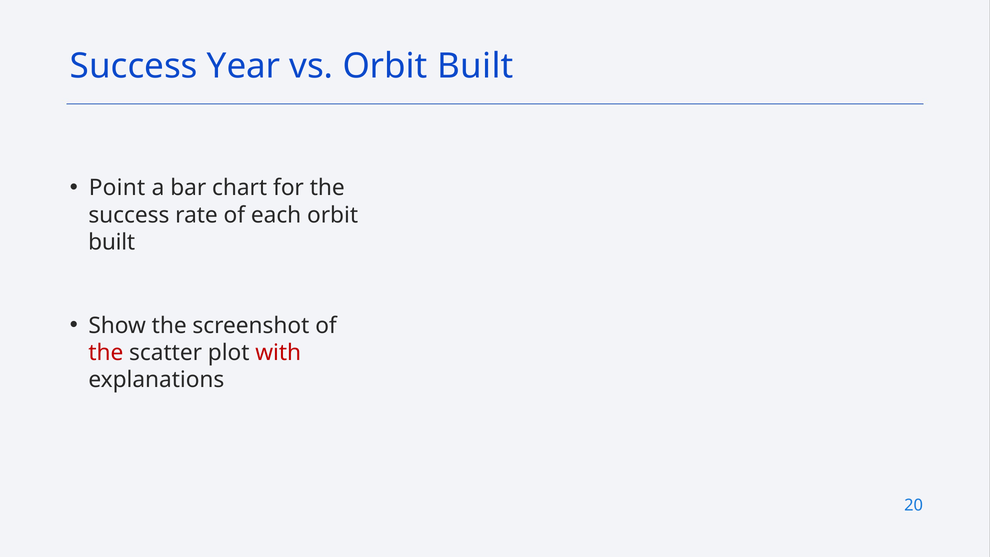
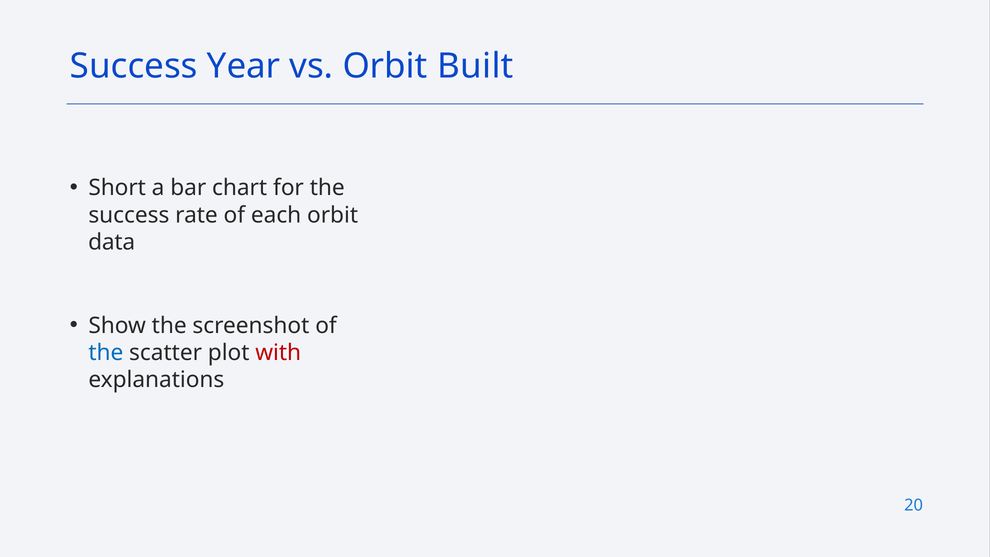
Point: Point -> Short (117, 188)
built: built -> data (112, 242)
the colour: red -> blue (106, 353)
